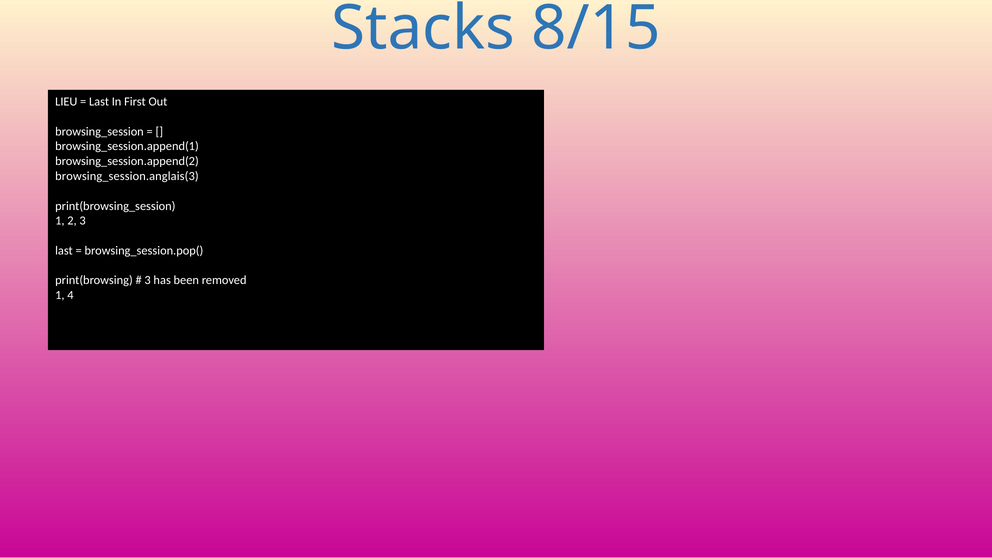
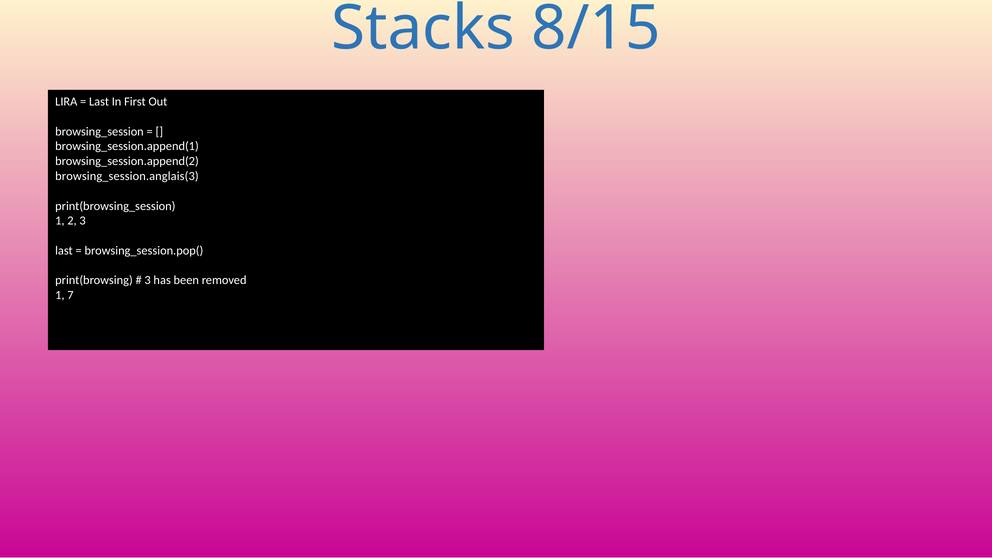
LIEU: LIEU -> LIRA (66, 102)
4: 4 -> 7 (70, 295)
